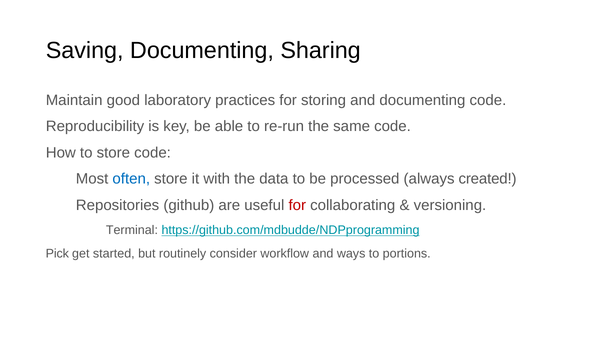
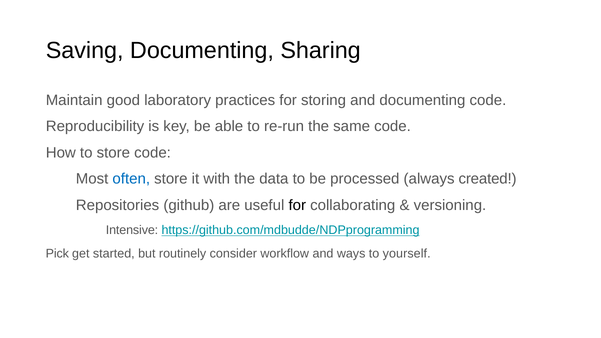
for colour: red -> black (297, 205)
Terminal: Terminal -> Intensive (132, 230)
portions: portions -> yourself (407, 254)
